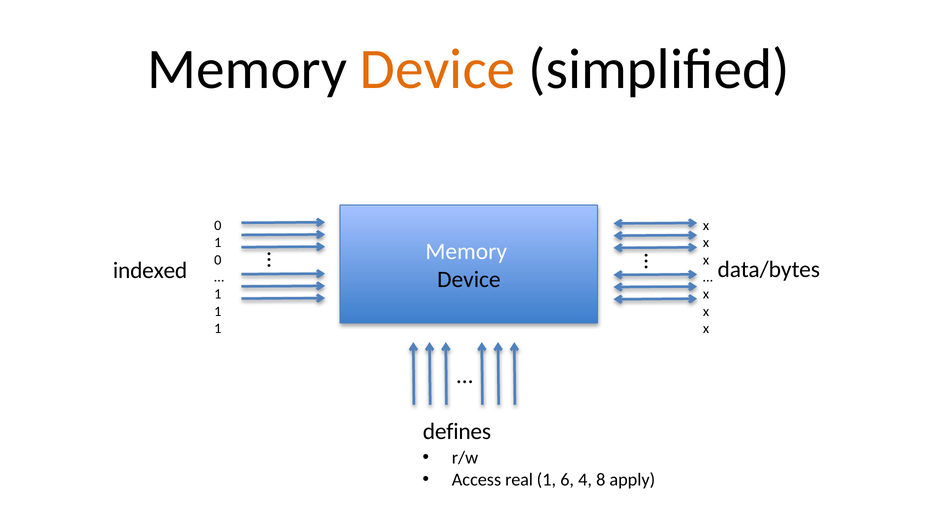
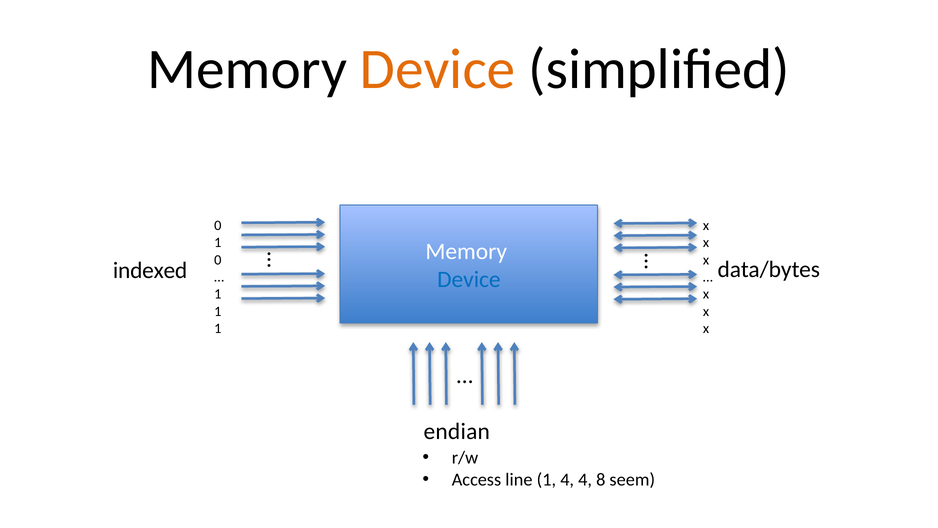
Device colour: black -> blue (469, 279)
defines: defines -> endian (457, 431)
real: real -> line (519, 479)
1 6: 6 -> 4 (567, 479)
apply: apply -> seem (632, 479)
